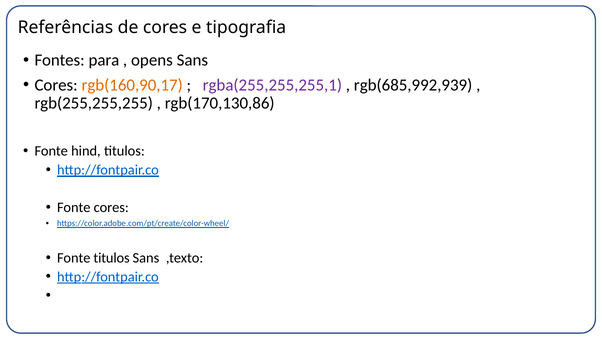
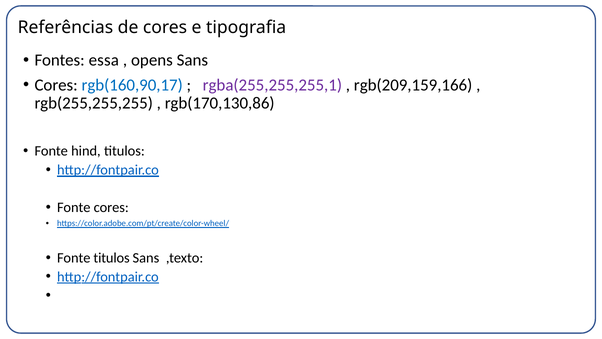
para: para -> essa (104, 60)
rgb(160,90,17 colour: orange -> blue (132, 85)
rgb(685,992,939: rgb(685,992,939 -> rgb(209,159,166 (413, 85)
